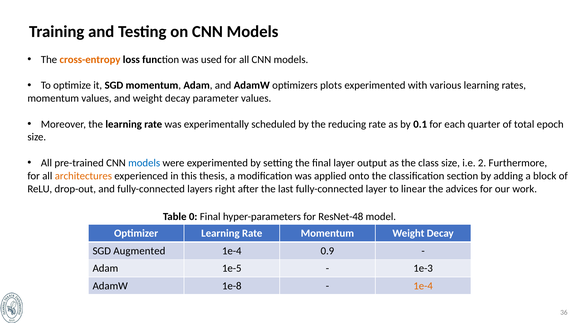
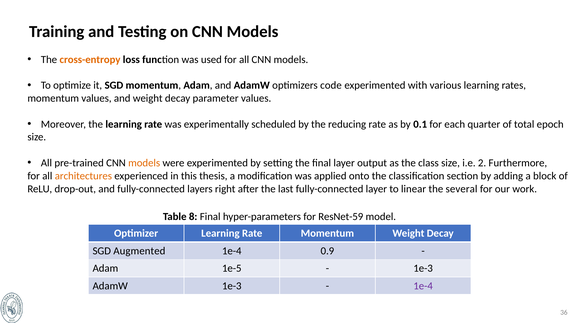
plots: plots -> code (331, 85)
models colour: blue -> orange (144, 163)
advices: advices -> several (462, 189)
0: 0 -> 8 (193, 216)
ResNet-48: ResNet-48 -> ResNet-59 (341, 216)
AdamW 1e-8: 1e-8 -> 1e-3 (232, 286)
1e-4 colour: orange -> purple (423, 286)
